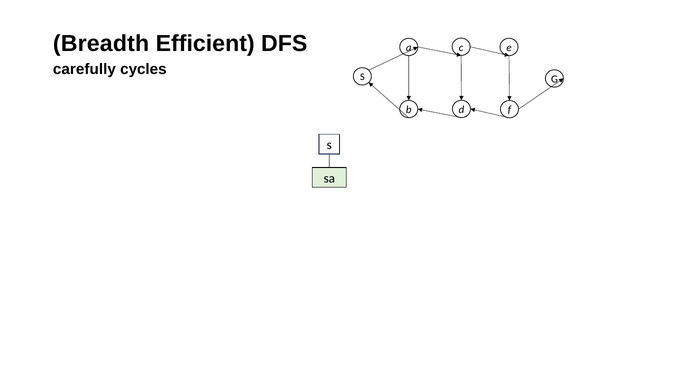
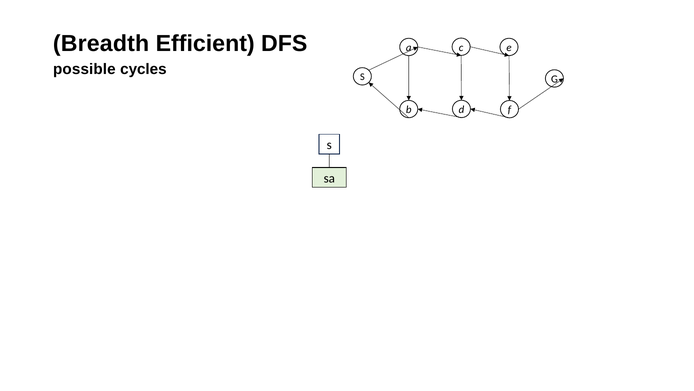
carefully: carefully -> possible (84, 69)
